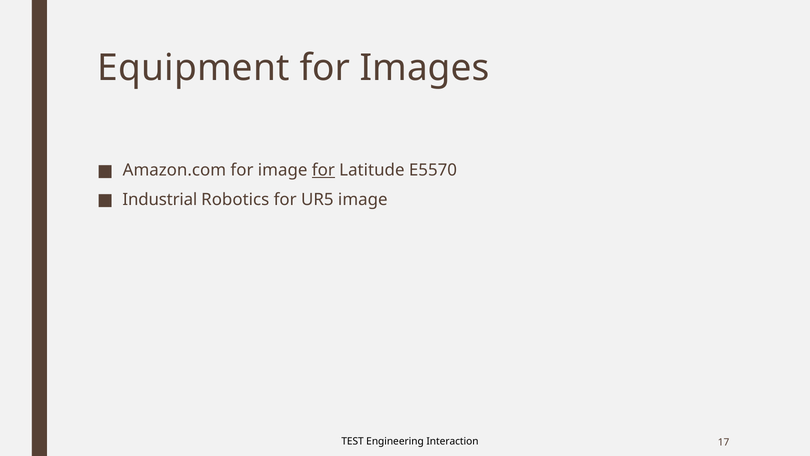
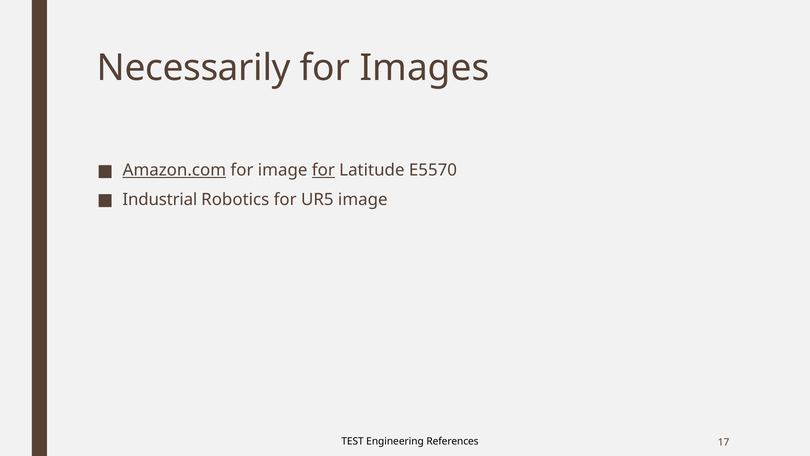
Equipment: Equipment -> Necessarily (194, 68)
Amazon.com underline: none -> present (174, 170)
Interaction: Interaction -> References (453, 441)
